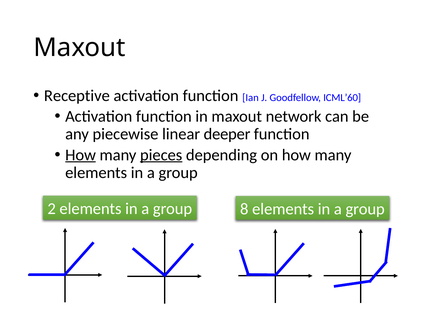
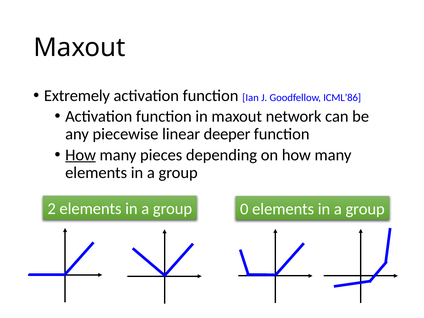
Receptive: Receptive -> Extremely (77, 96)
ICML’60: ICML’60 -> ICML’86 (342, 98)
pieces underline: present -> none (161, 155)
8: 8 -> 0 (244, 209)
